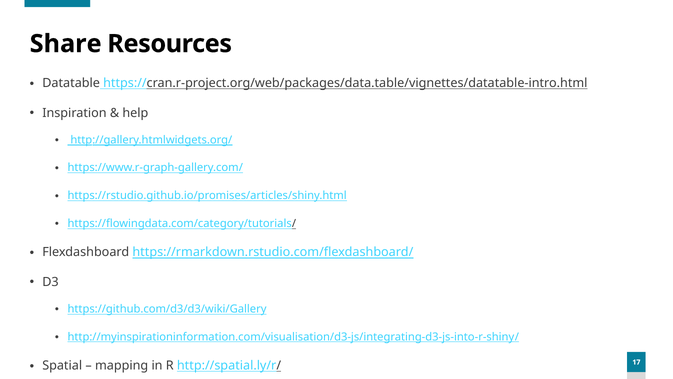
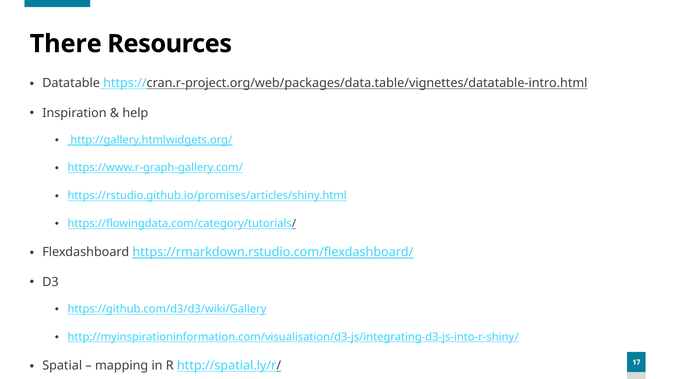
Share: Share -> There (66, 44)
